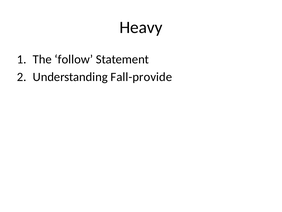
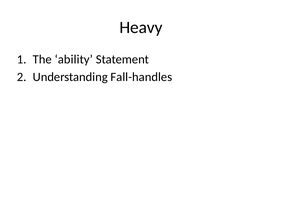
follow: follow -> ability (74, 59)
Fall-provide: Fall-provide -> Fall-handles (141, 77)
